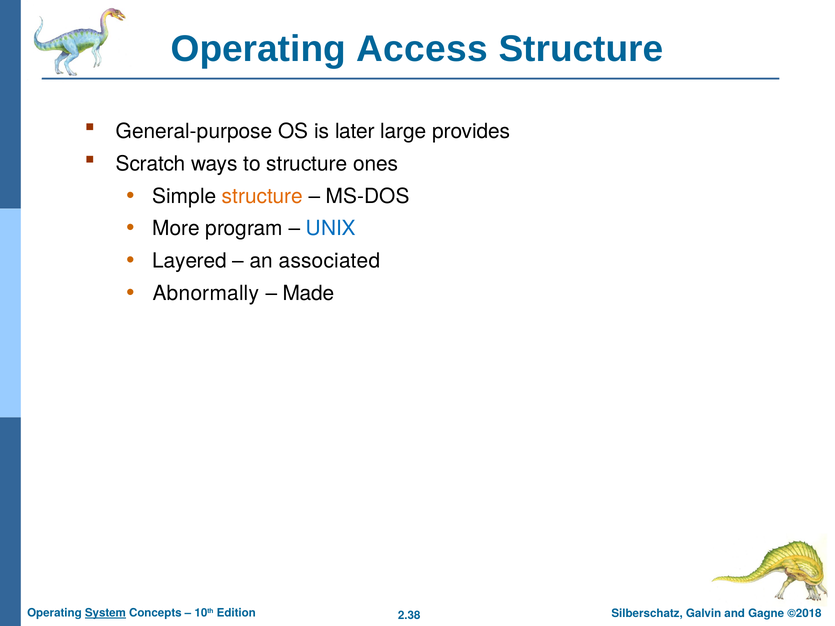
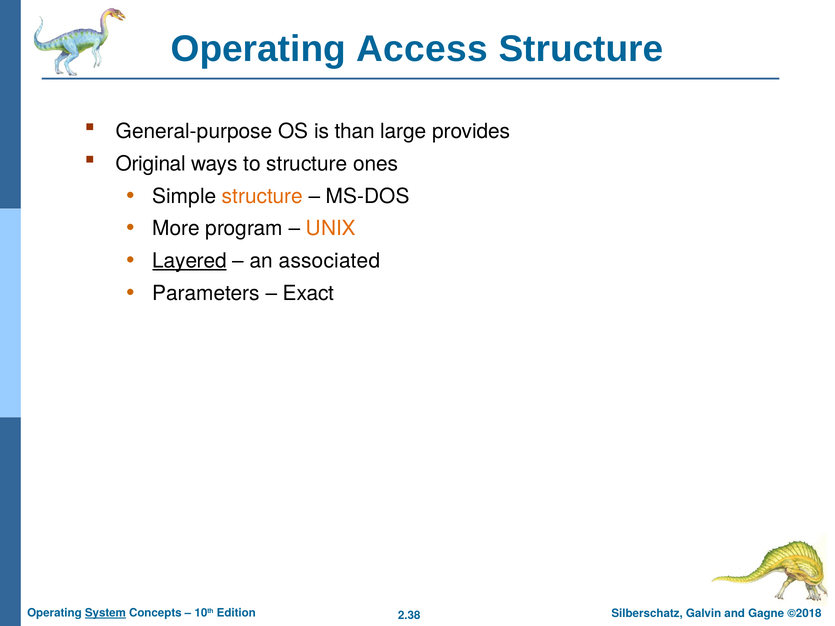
later: later -> than (355, 132)
Scratch: Scratch -> Original (151, 164)
UNIX colour: blue -> orange (331, 229)
Layered underline: none -> present (190, 261)
Abnormally: Abnormally -> Parameters (206, 293)
Made: Made -> Exact (308, 293)
